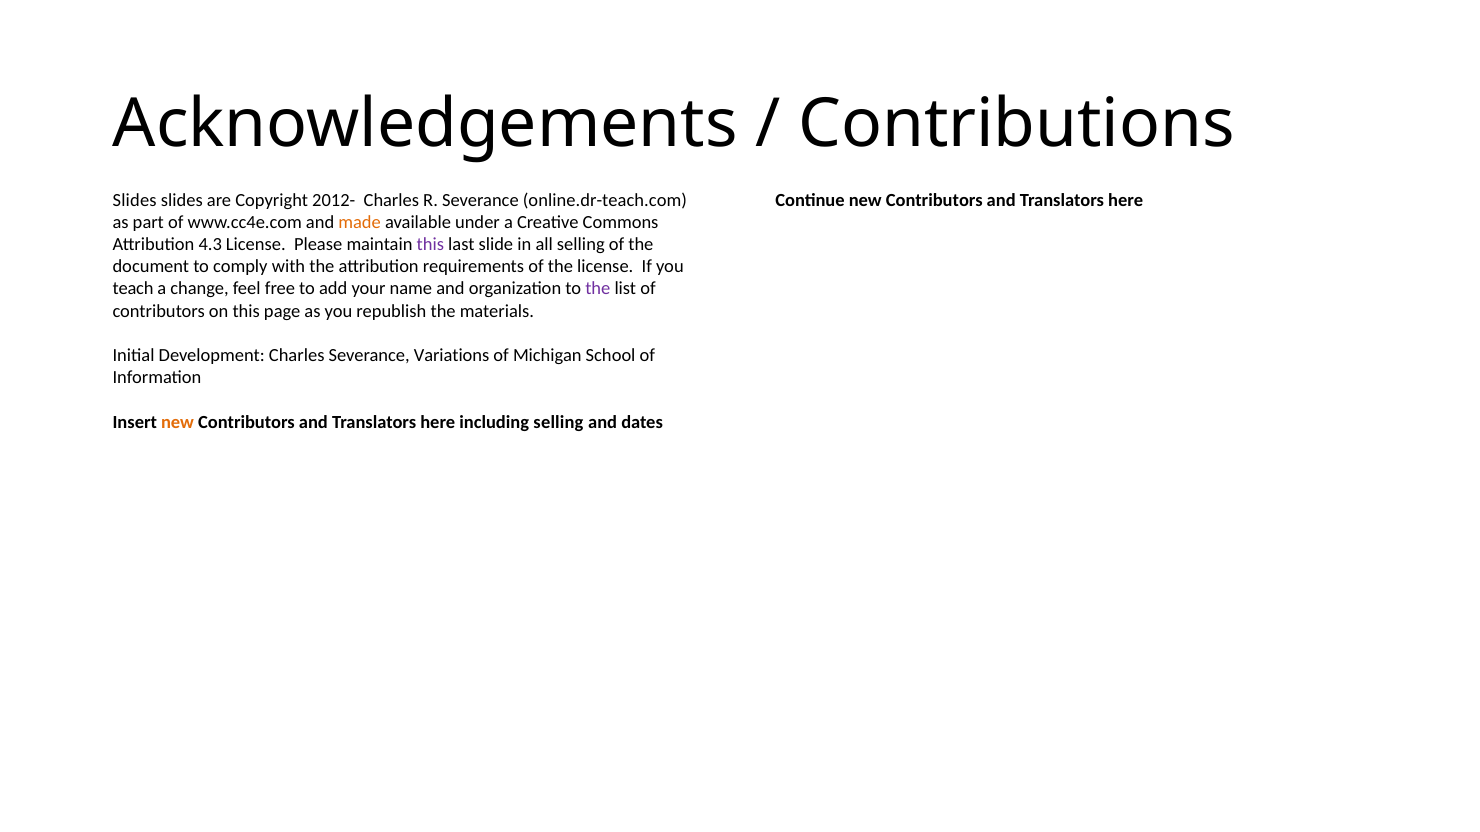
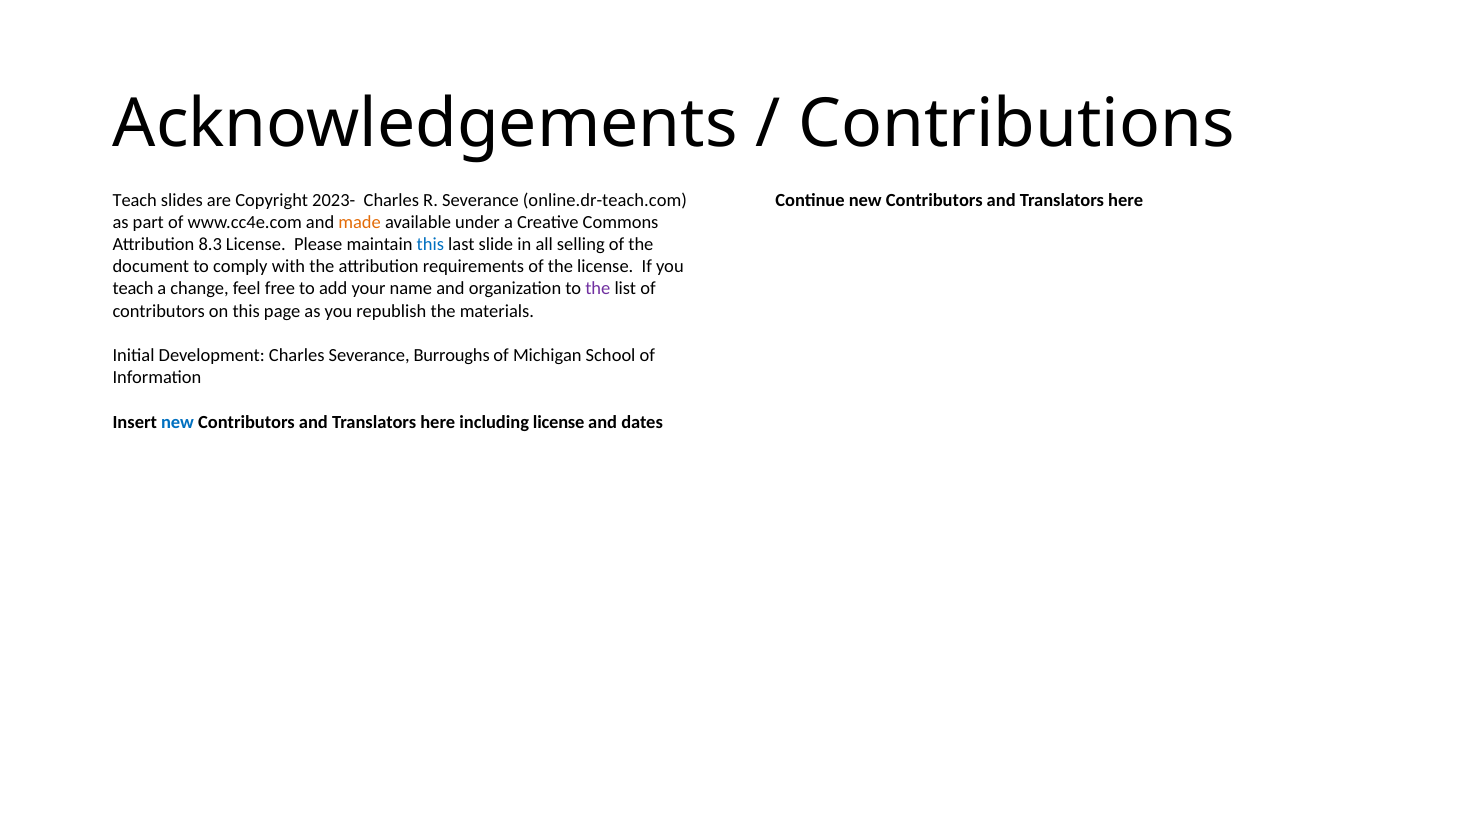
Slides: Slides -> Teach (135, 200)
2012-: 2012- -> 2023- (334, 200)
4.3: 4.3 -> 8.3 (210, 245)
this colour: purple -> blue (430, 245)
Variations: Variations -> Burroughs (452, 356)
new colour: orange -> blue (178, 422)
including selling: selling -> license (559, 422)
